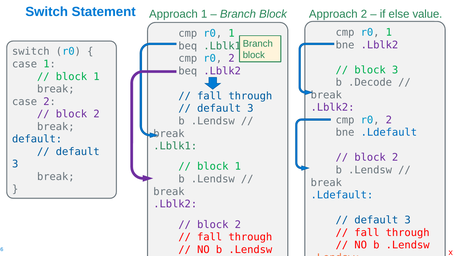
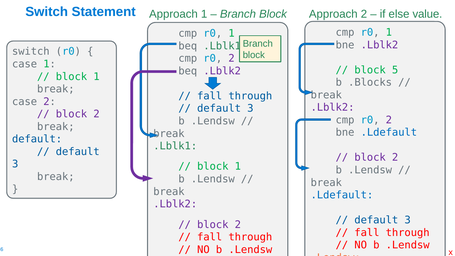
block 3: 3 -> 5 (395, 70)
.Decode: .Decode -> .Blocks (370, 82)
